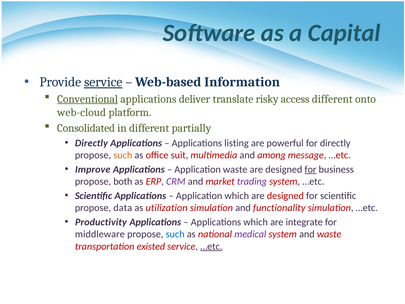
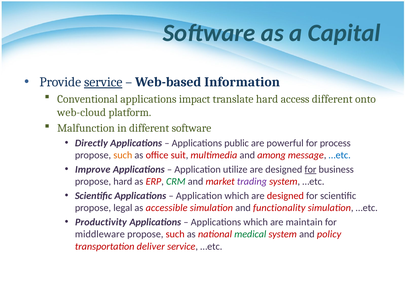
Conventional underline: present -> none (88, 99)
deliver: deliver -> impact (195, 99)
translate risky: risky -> hard (267, 99)
Consolidated: Consolidated -> Malfunction (86, 128)
different partially: partially -> software (191, 128)
listing: listing -> public (237, 143)
for directly: directly -> process (335, 143)
…etc colour: red -> blue (340, 155)
Application waste: waste -> utilize (235, 169)
propose both: both -> hard (123, 181)
CRM colour: purple -> green (176, 181)
data: data -> legal (123, 208)
utilization: utilization -> accessible (167, 208)
integrate: integrate -> maintain (304, 222)
such colour: blue -> red (175, 234)
medical colour: purple -> green (250, 234)
and waste: waste -> policy (329, 234)
existed: existed -> deliver (151, 246)
…etc underline: present -> none (211, 246)
